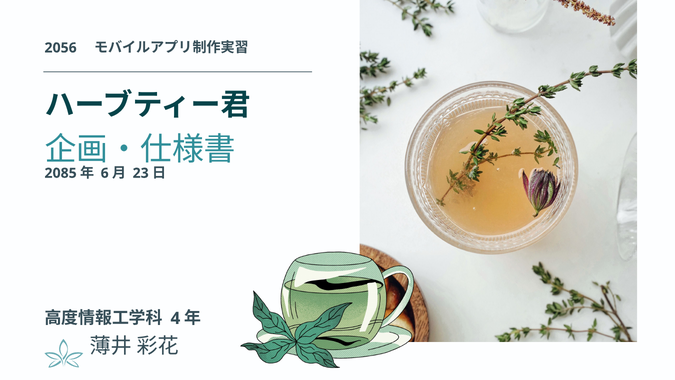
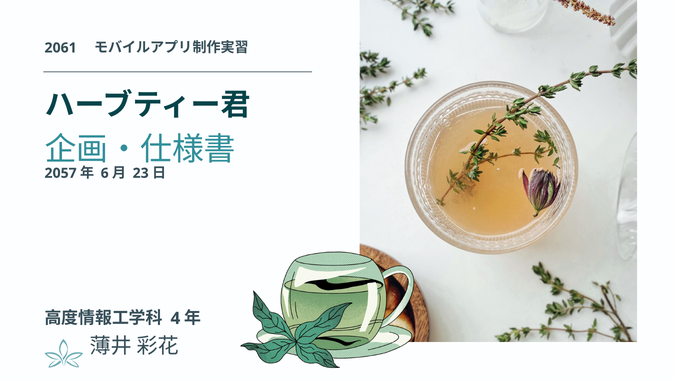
2056: 2056 -> 2061 (61, 48)
2085: 2085 -> 2057 (61, 173)
